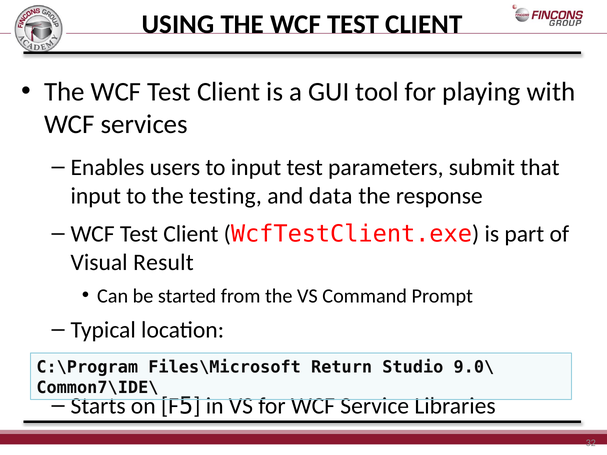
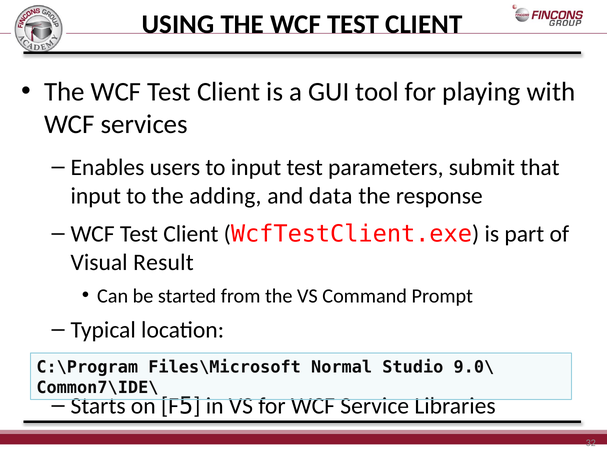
testing: testing -> adding (225, 196)
Return: Return -> Normal (342, 367)
